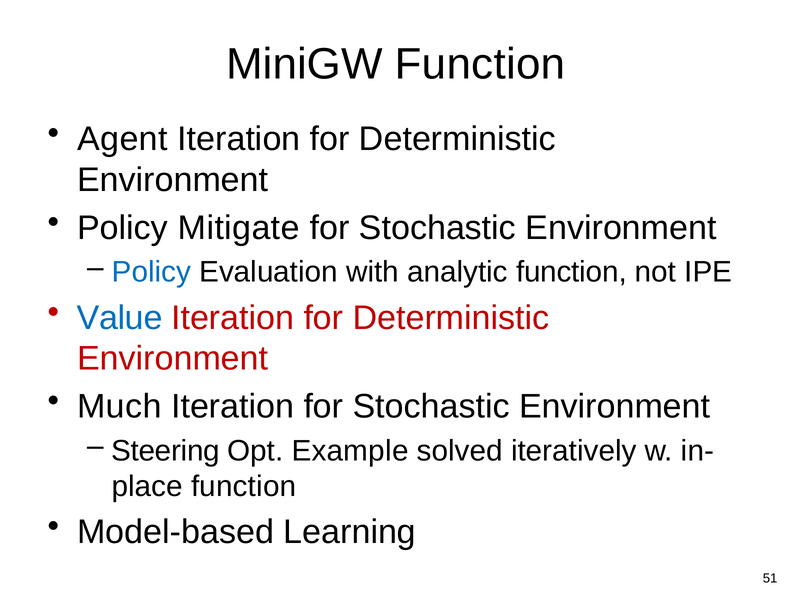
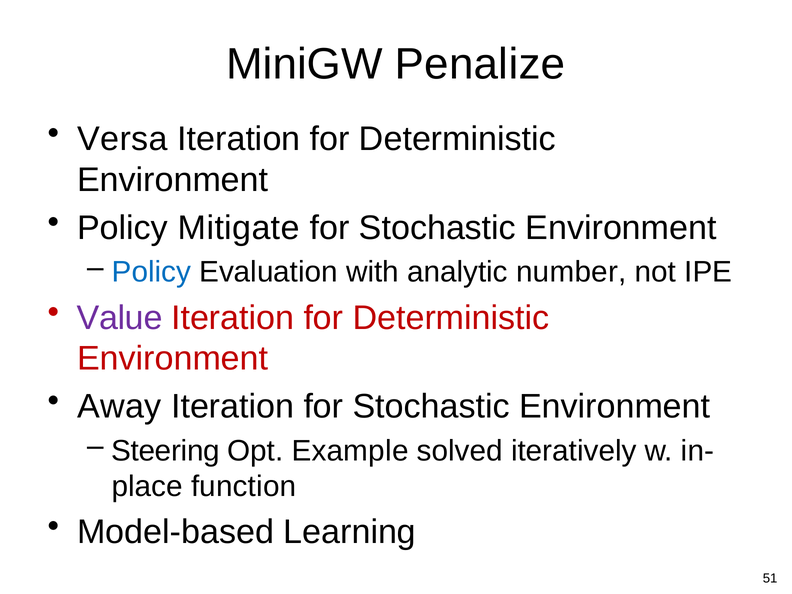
MiniGW Function: Function -> Penalize (480, 64)
Agent: Agent -> Versa (122, 139)
analytic function: function -> number (571, 272)
Value colour: blue -> purple (120, 318)
Much: Much -> Away (119, 407)
